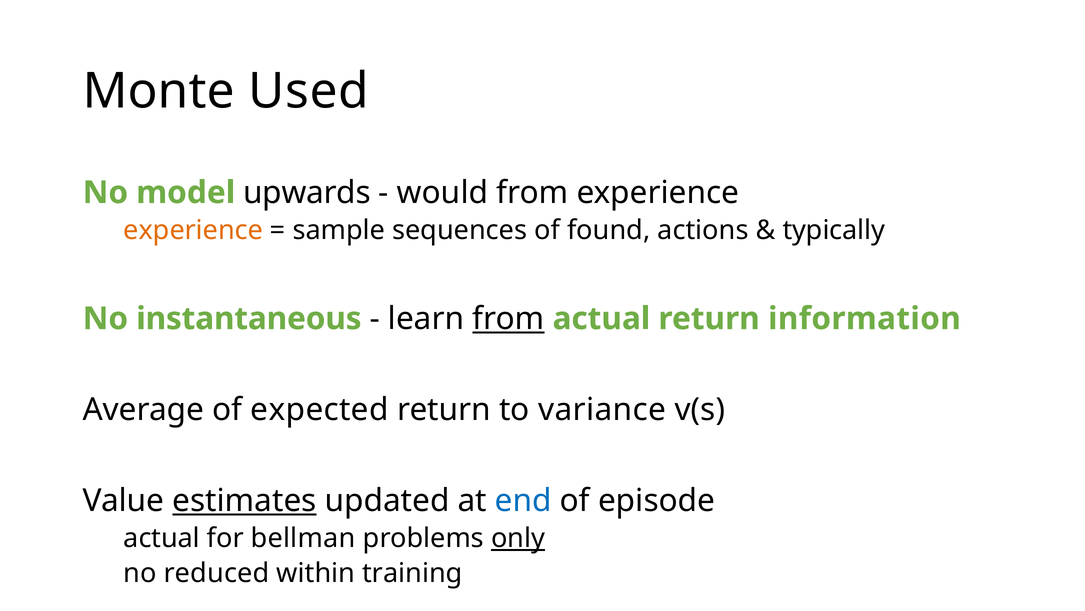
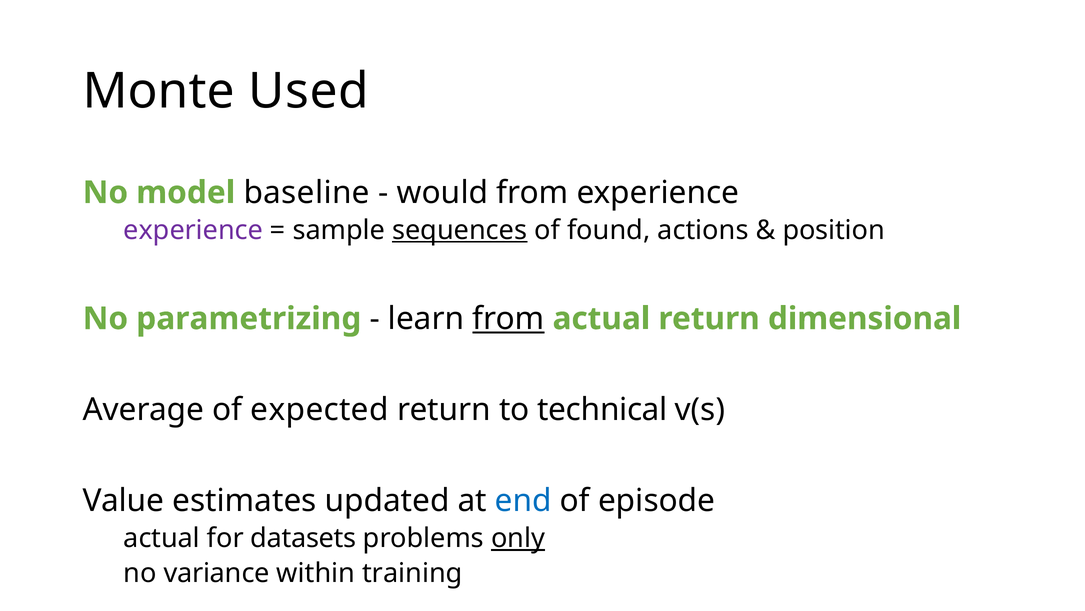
upwards: upwards -> baseline (307, 192)
experience colour: orange -> purple (193, 230)
sequences underline: none -> present (460, 230)
typically: typically -> position (834, 230)
instantaneous: instantaneous -> parametrizing (249, 318)
information: information -> dimensional (865, 318)
variance: variance -> technical (602, 409)
estimates underline: present -> none (244, 500)
bellman: bellman -> datasets (303, 538)
reduced: reduced -> variance (217, 573)
